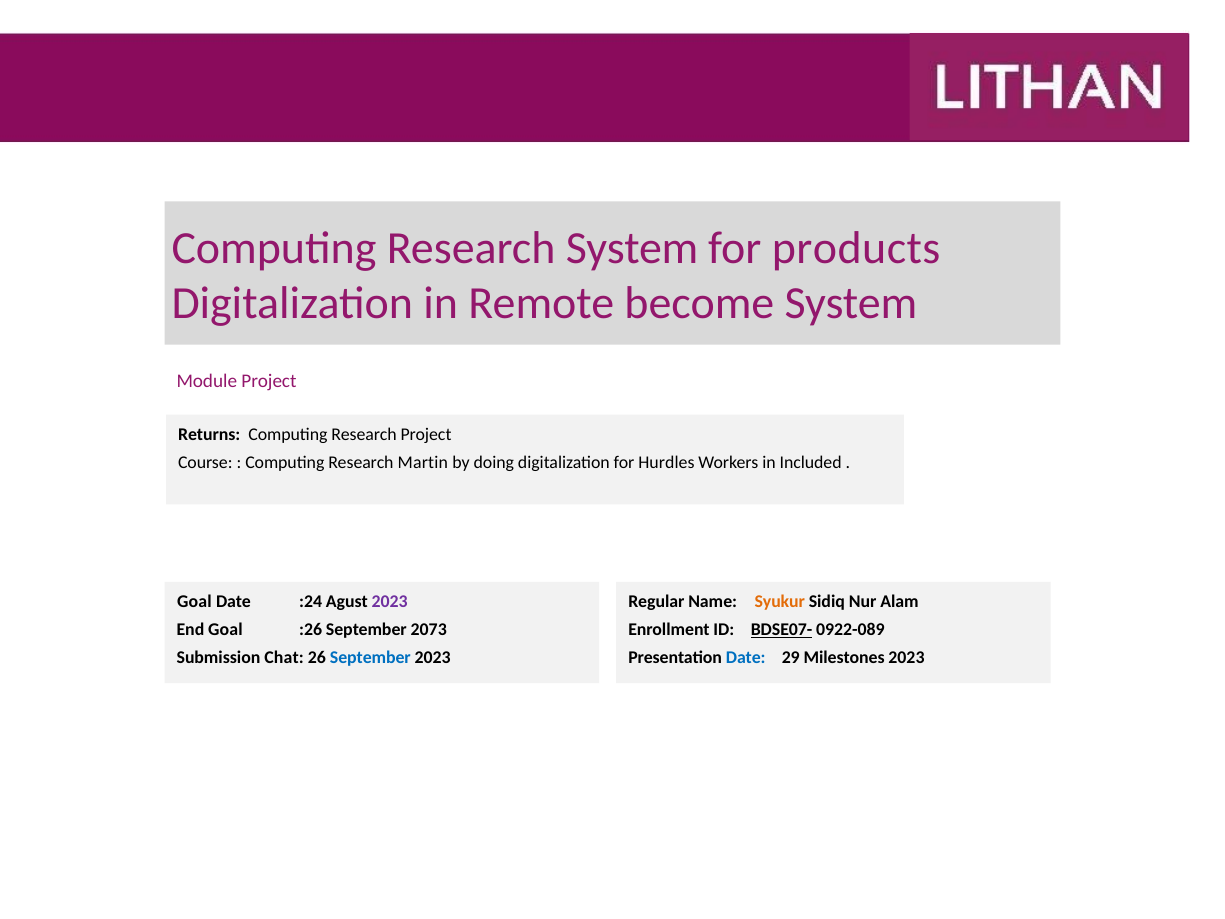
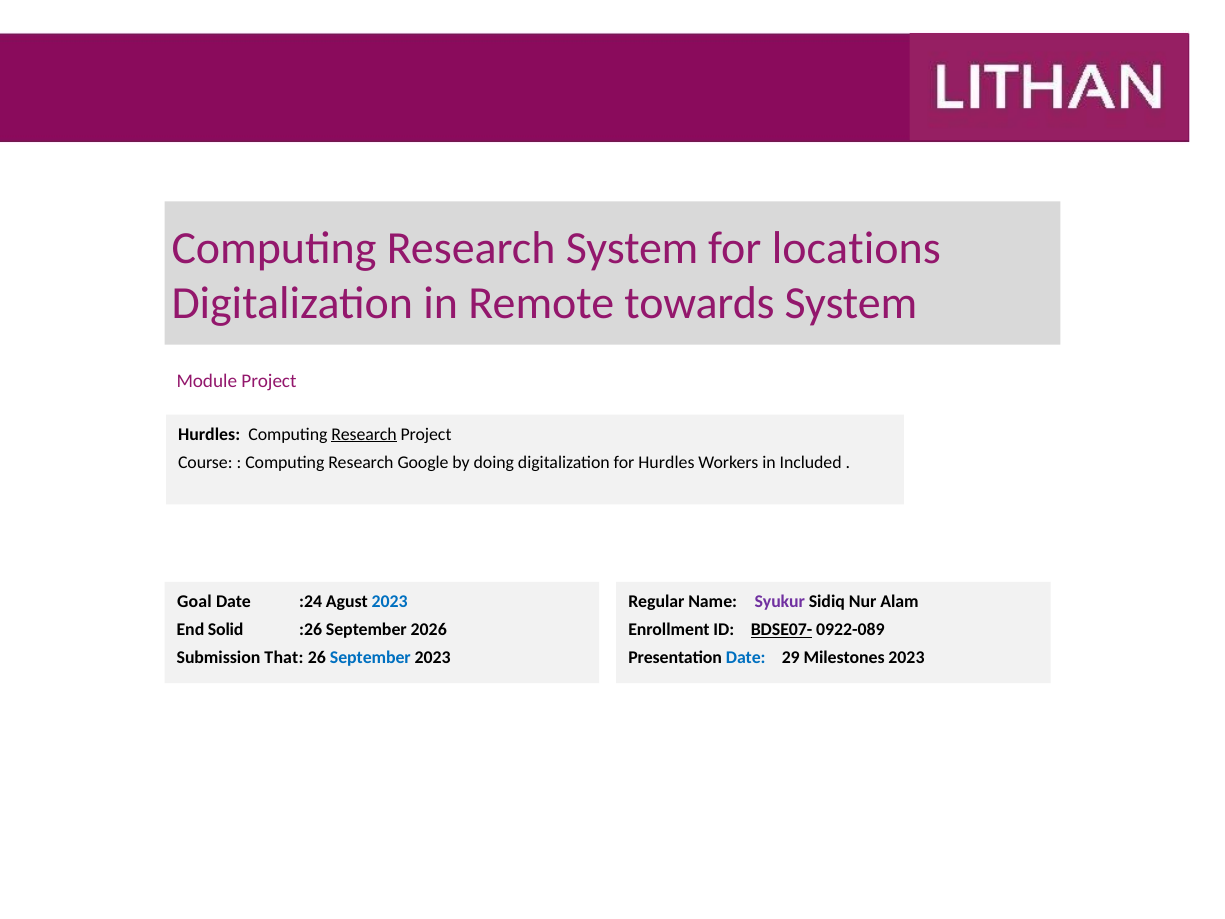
products: products -> locations (856, 249)
become: become -> towards (700, 304)
Returns: Returns -> Hurdles (209, 434)
Research underline: none -> present (364, 434)
Martin: Martin -> Google (423, 462)
2023 colour: purple -> blue (390, 601)
Syukur colour: orange -> purple (780, 601)
End Goal: Goal -> Solid (226, 629)
2073: 2073 -> 2026 (429, 629)
Chat: Chat -> That (284, 657)
